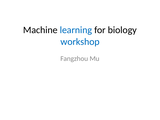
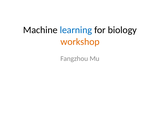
workshop colour: blue -> orange (80, 42)
